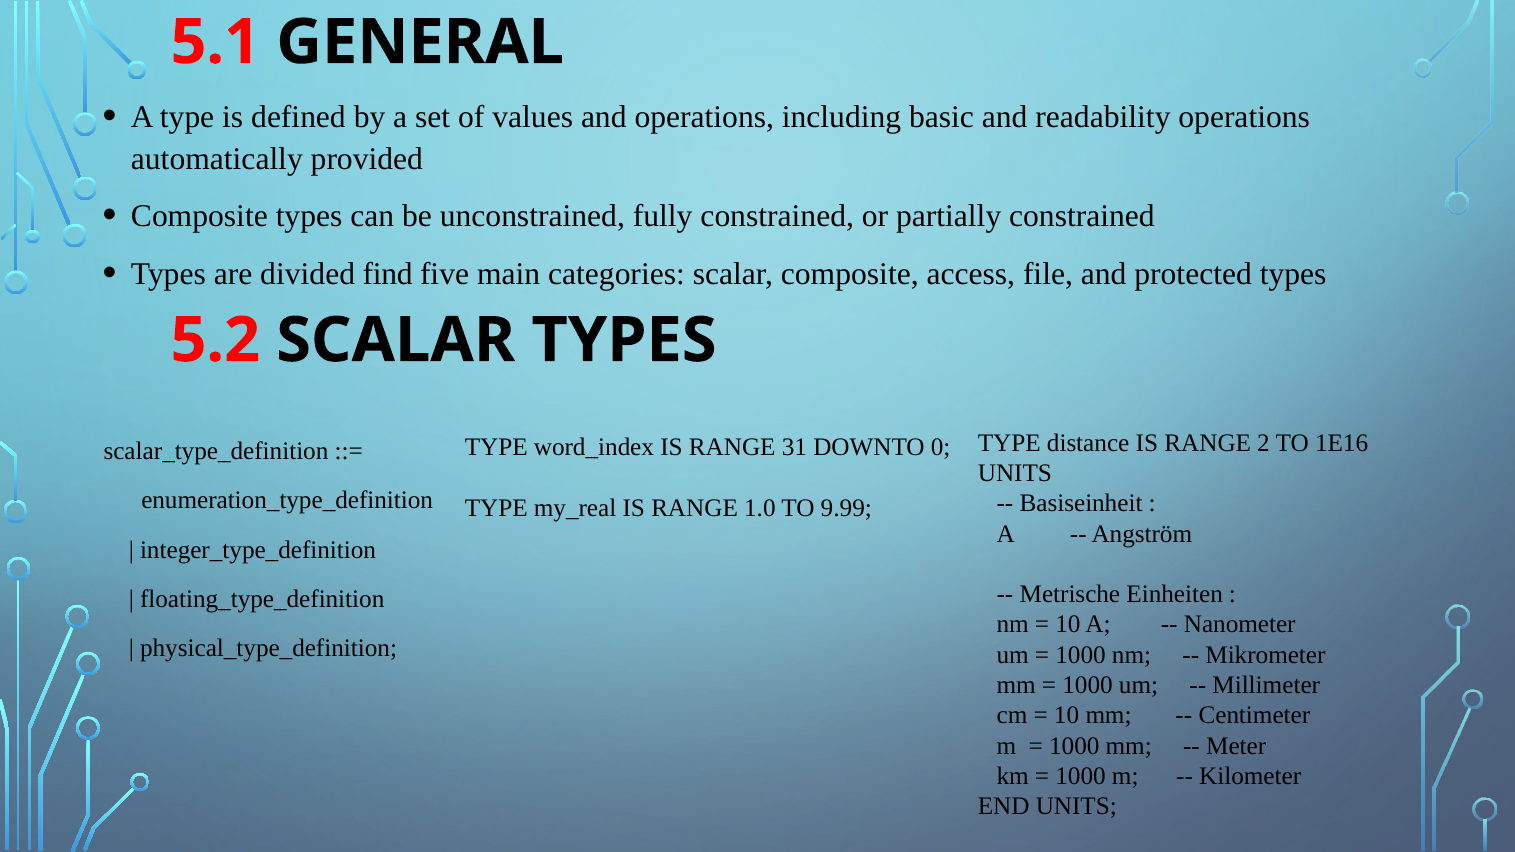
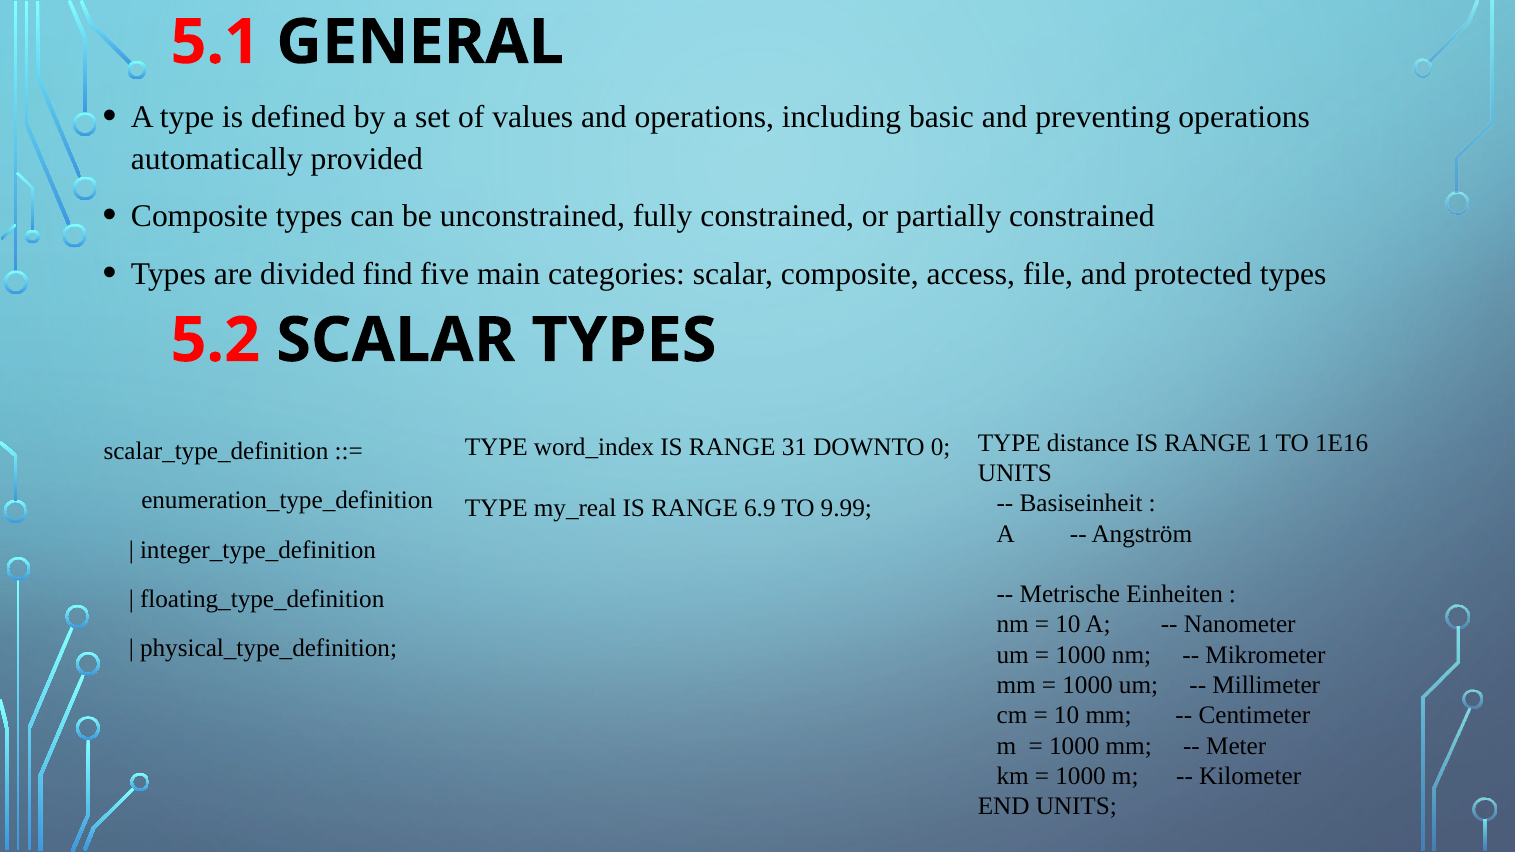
readability: readability -> preventing (1103, 117)
2: 2 -> 1 (1264, 443)
1.0: 1.0 -> 6.9 (760, 508)
